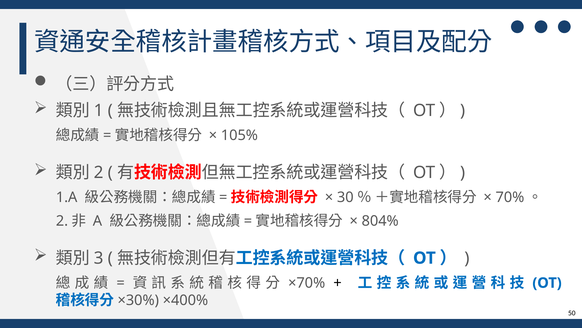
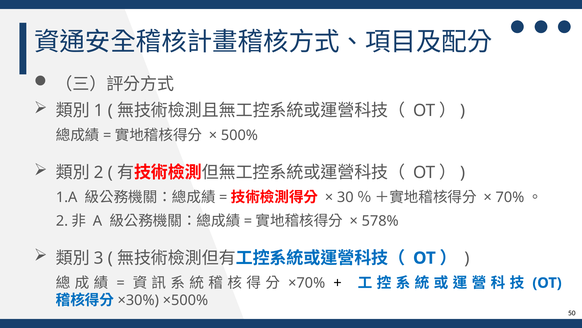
105%: 105% -> 500% (239, 135)
804%: 804% -> 578% (380, 221)
×400%: ×400% -> ×500% (185, 300)
